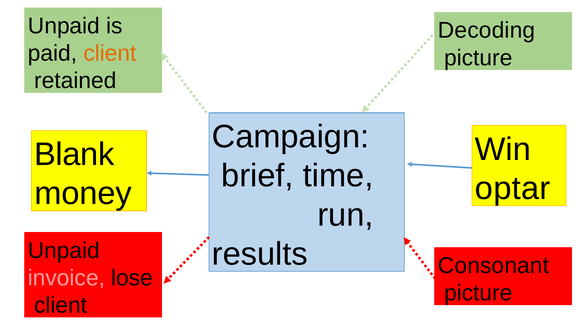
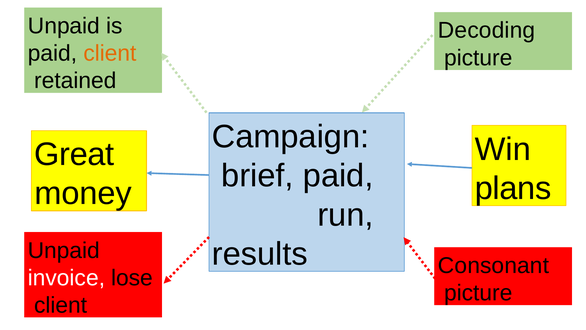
Blank: Blank -> Great (74, 154)
brief time: time -> paid (338, 176)
optar: optar -> plans (513, 188)
invoice colour: pink -> white (66, 278)
